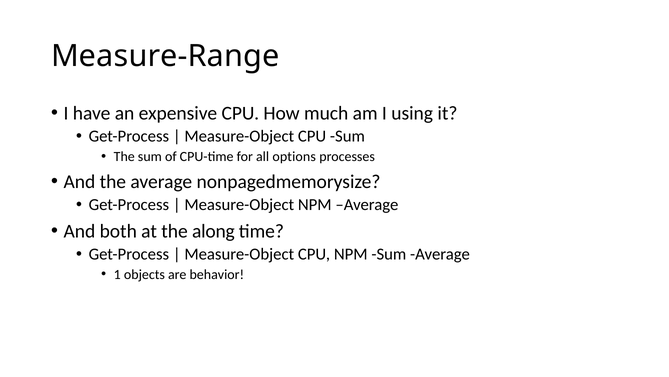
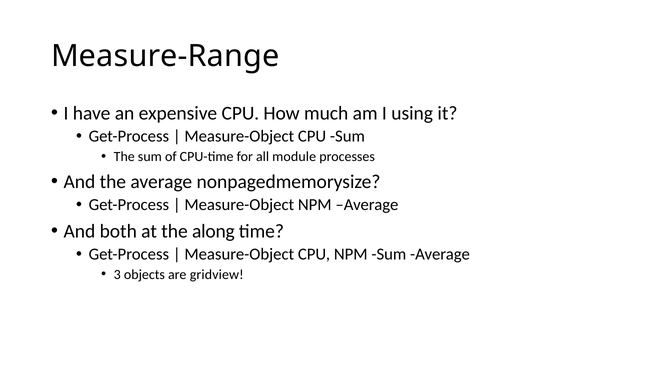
options: options -> module (294, 156)
1: 1 -> 3 (117, 274)
behavior: behavior -> gridview (217, 274)
